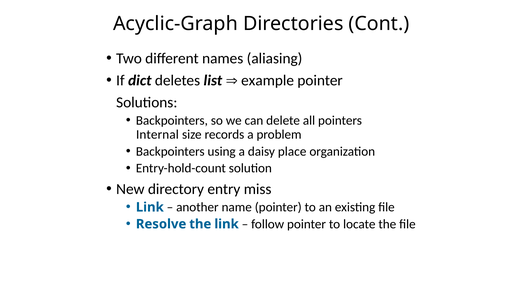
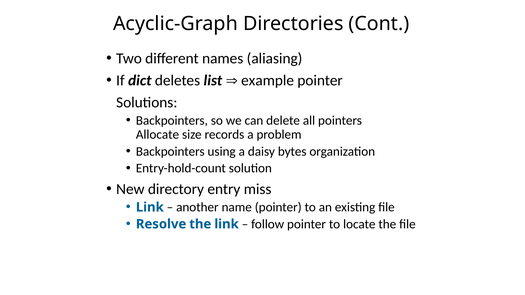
Internal: Internal -> Allocate (157, 135)
place: place -> bytes (292, 152)
